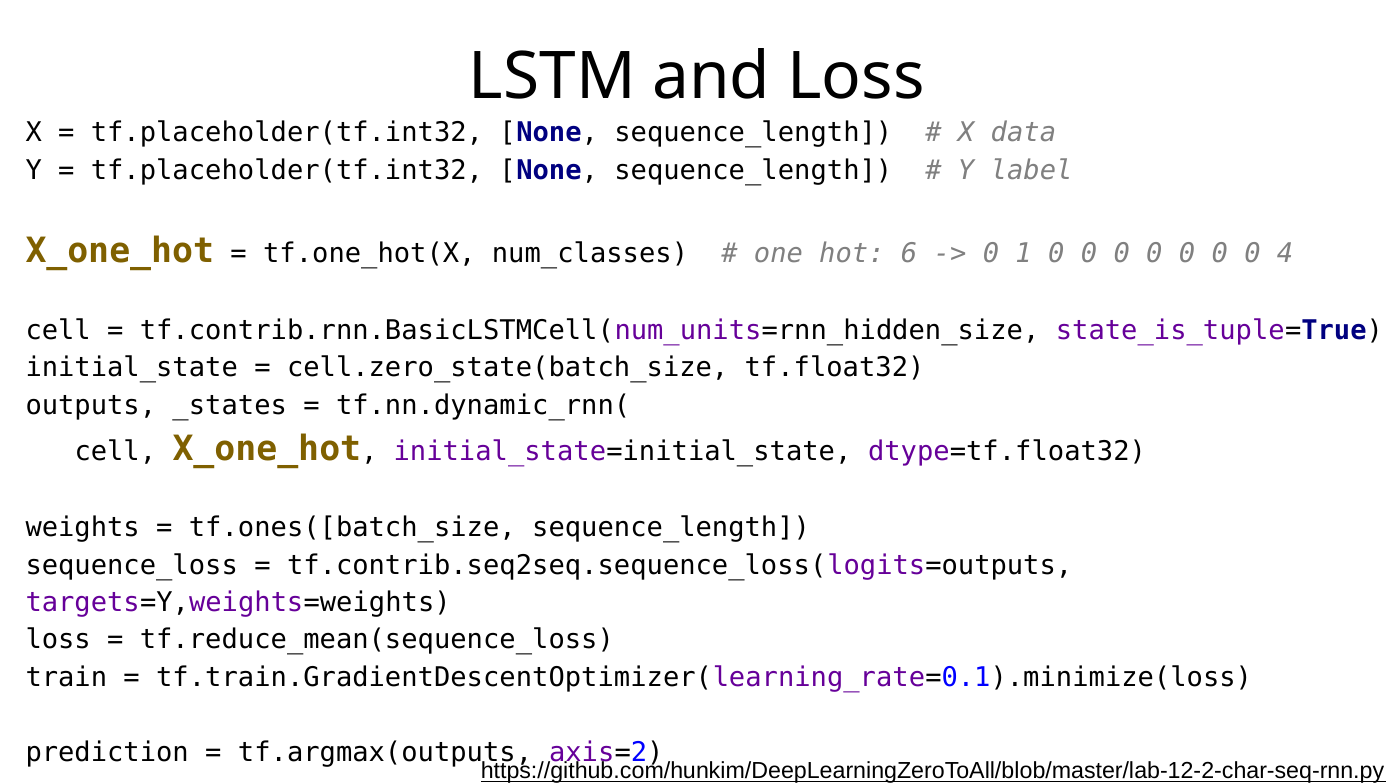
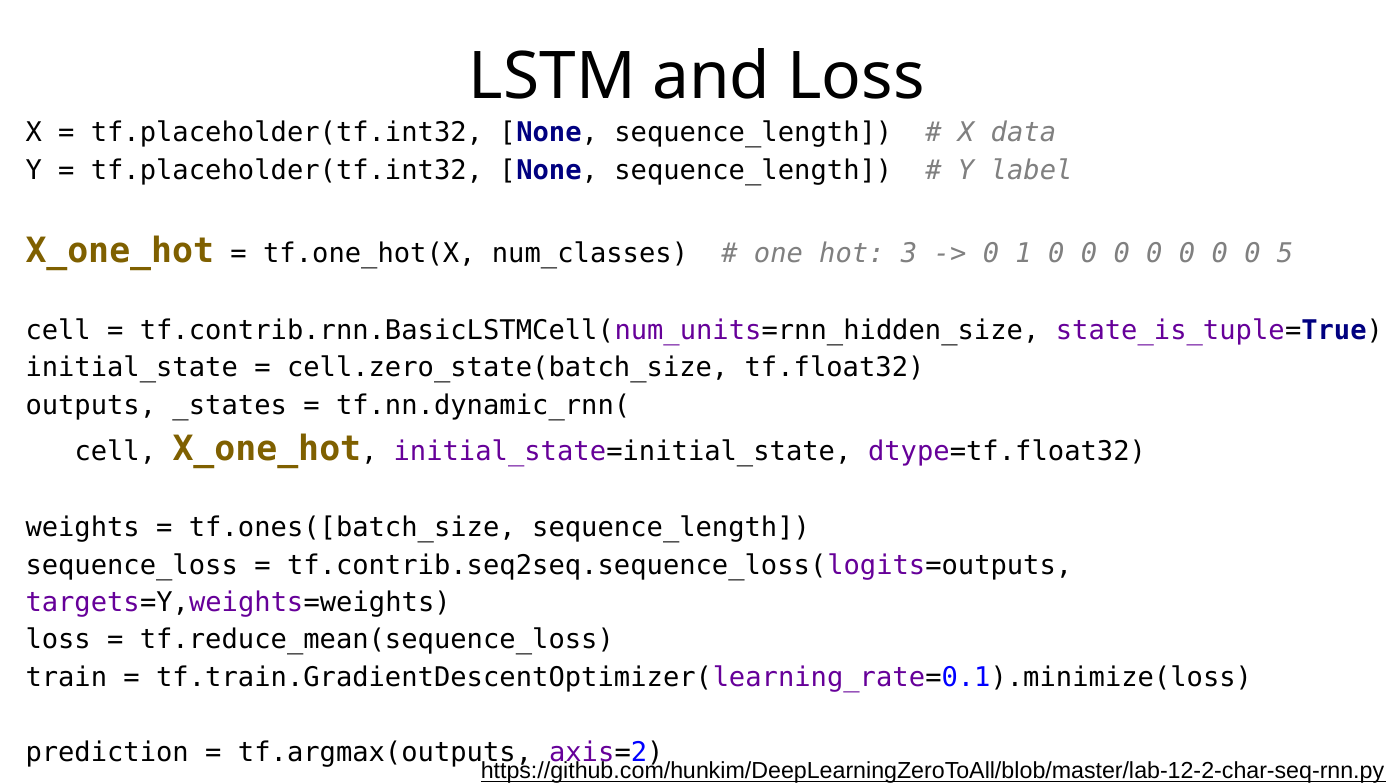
6: 6 -> 3 (909, 254)
4: 4 -> 5 (1285, 254)
